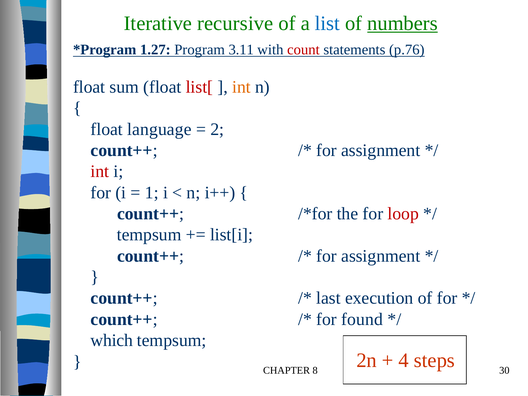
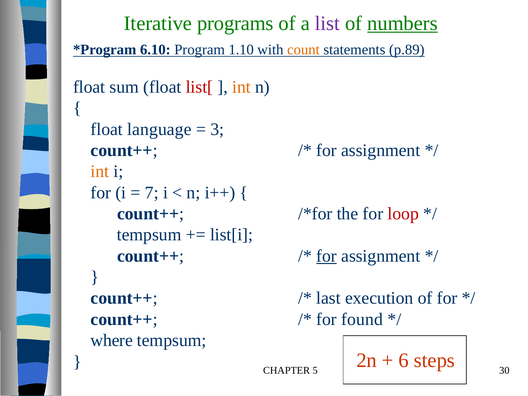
recursive: recursive -> programs (235, 23)
list colour: blue -> purple (327, 23)
1.27: 1.27 -> 6.10 (155, 50)
3.11: 3.11 -> 1.10 (241, 50)
count colour: red -> orange (303, 50)
p.76: p.76 -> p.89 (407, 50)
2: 2 -> 3 (217, 129)
int colour: red -> orange (100, 171)
1: 1 -> 7 (152, 193)
for underline: none -> present (327, 256)
which: which -> where (112, 340)
4: 4 -> 6 (404, 360)
8: 8 -> 5 (315, 370)
